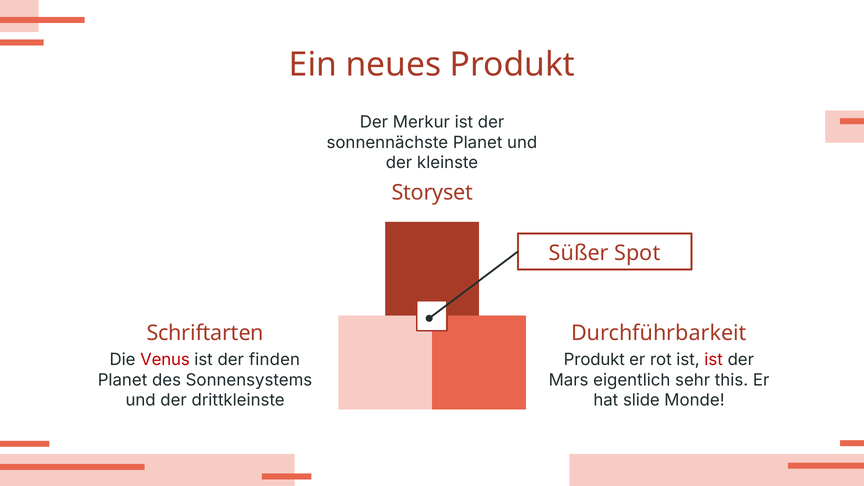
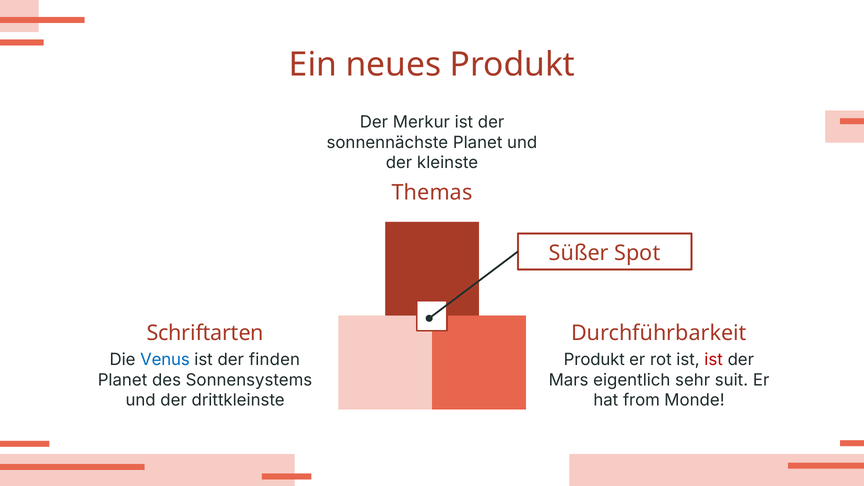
Storyset: Storyset -> Themas (432, 193)
Venus colour: red -> blue (165, 360)
this: this -> suit (731, 380)
slide: slide -> from (641, 400)
